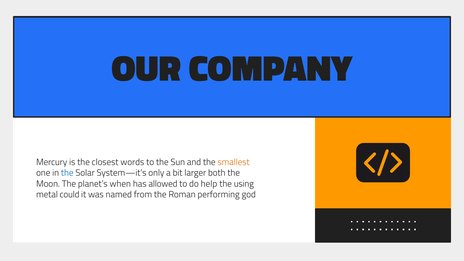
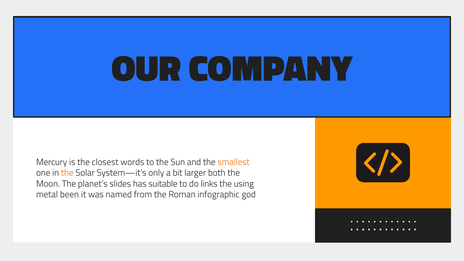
the colour: blue -> orange (67, 173)
when: when -> slides (120, 184)
allowed: allowed -> suitable (163, 184)
help: help -> links (209, 184)
could: could -> been (69, 195)
performing: performing -> infographic (219, 195)
